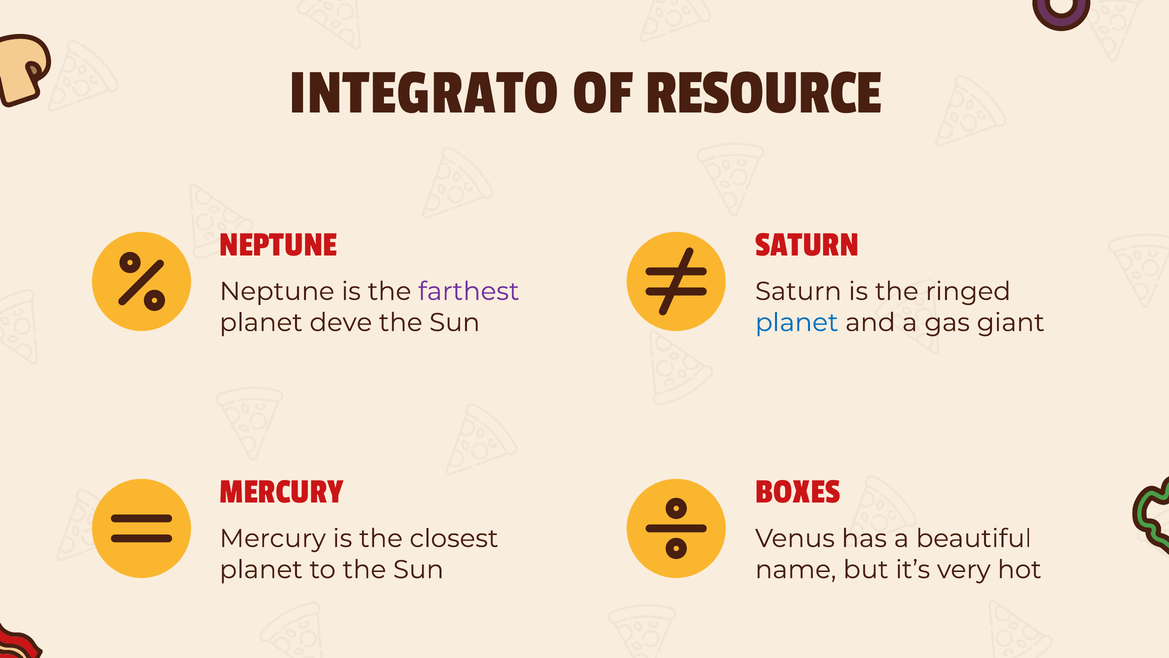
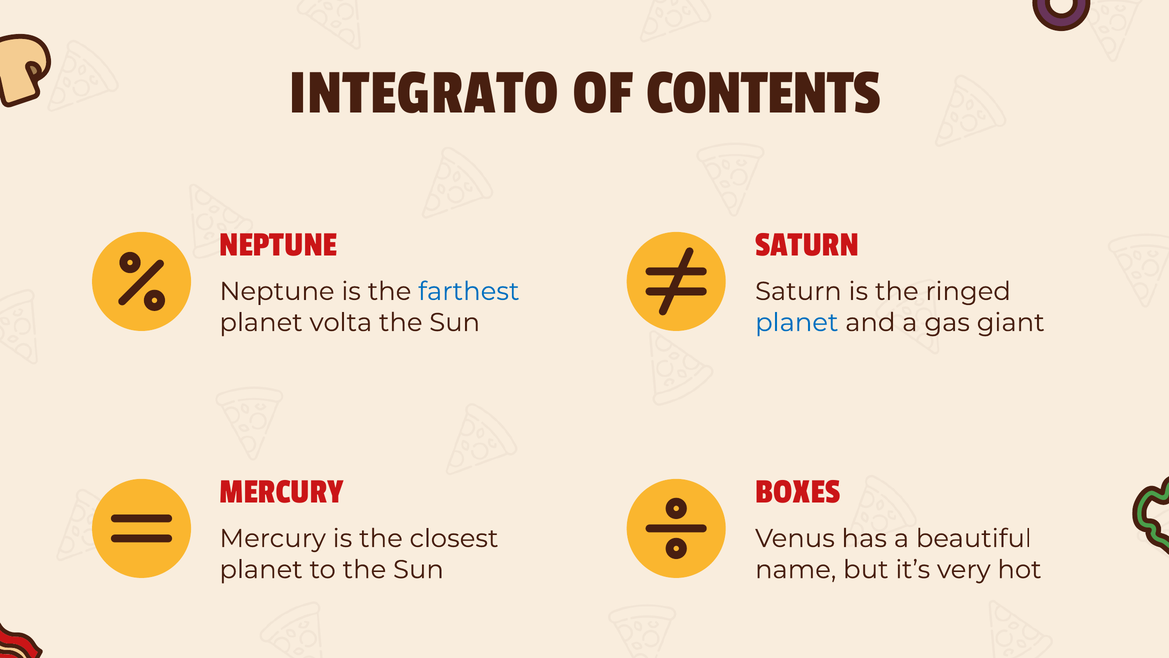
RESOURCE: RESOURCE -> CONTENTS (764, 91)
farthest colour: purple -> blue (469, 291)
deve: deve -> volta (341, 322)
